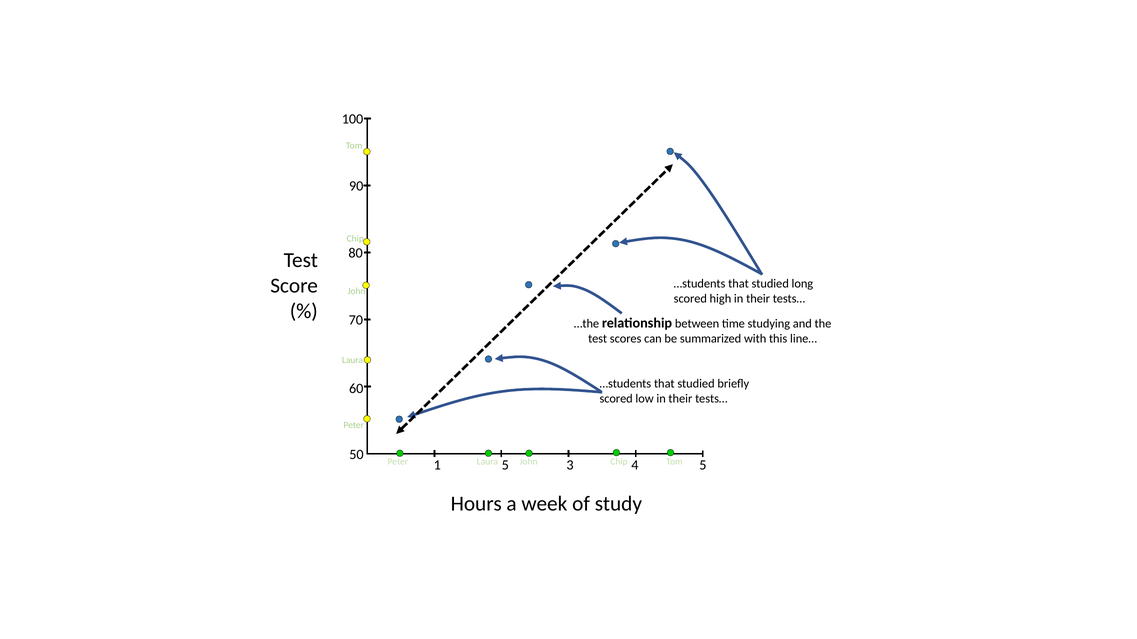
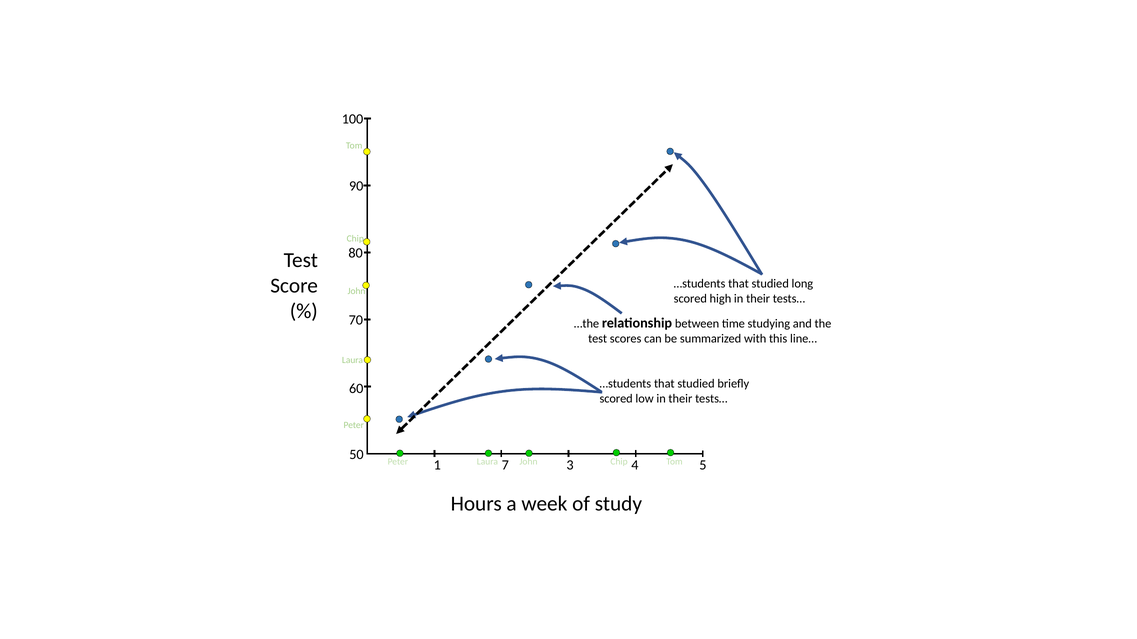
1 5: 5 -> 7 (505, 466)
